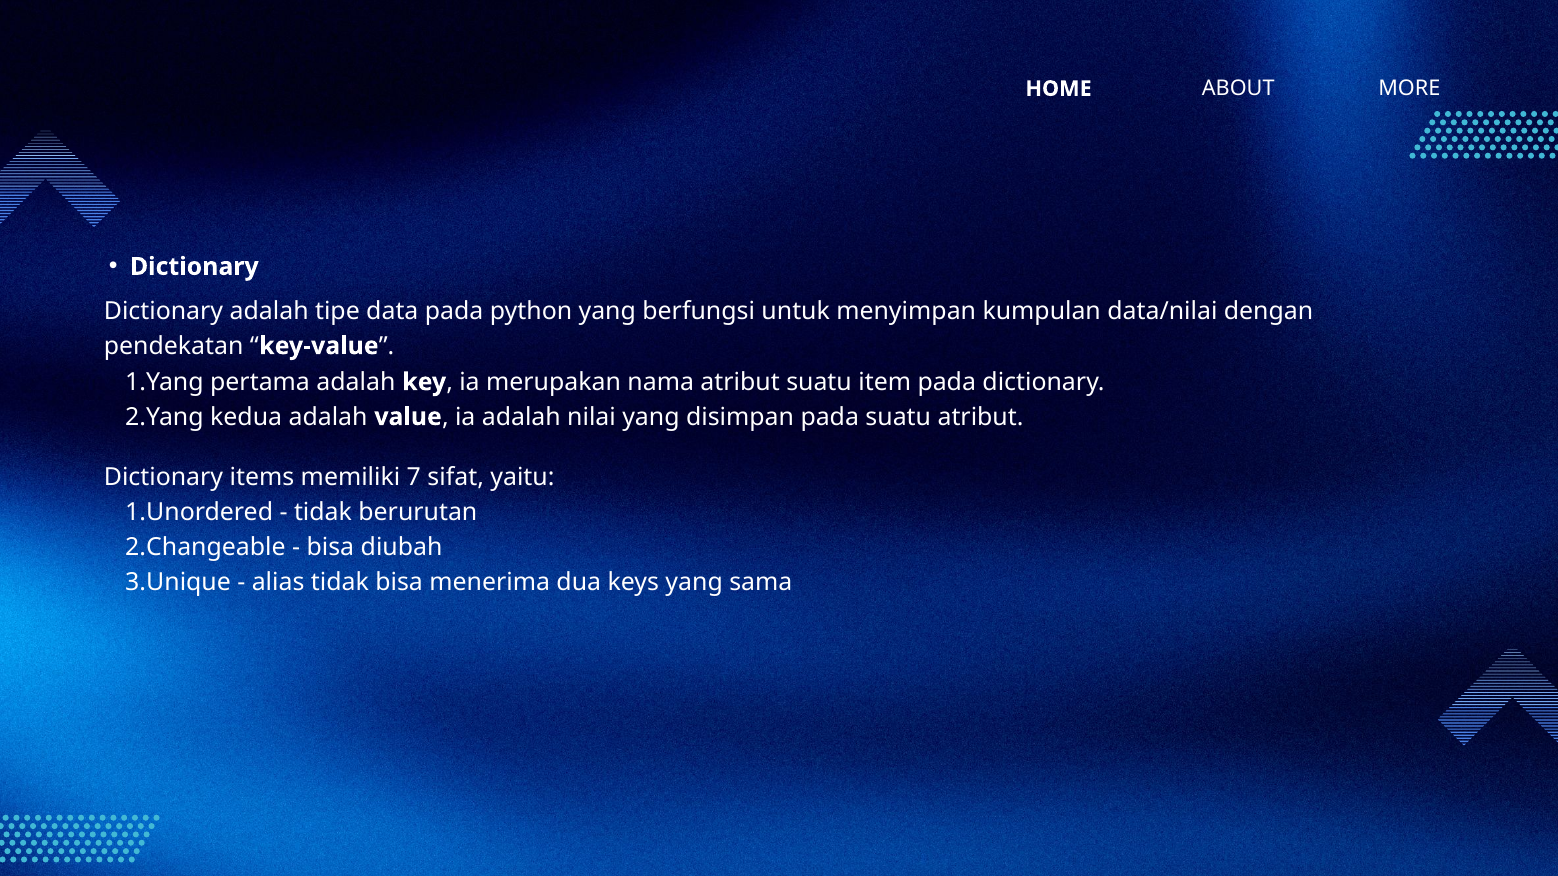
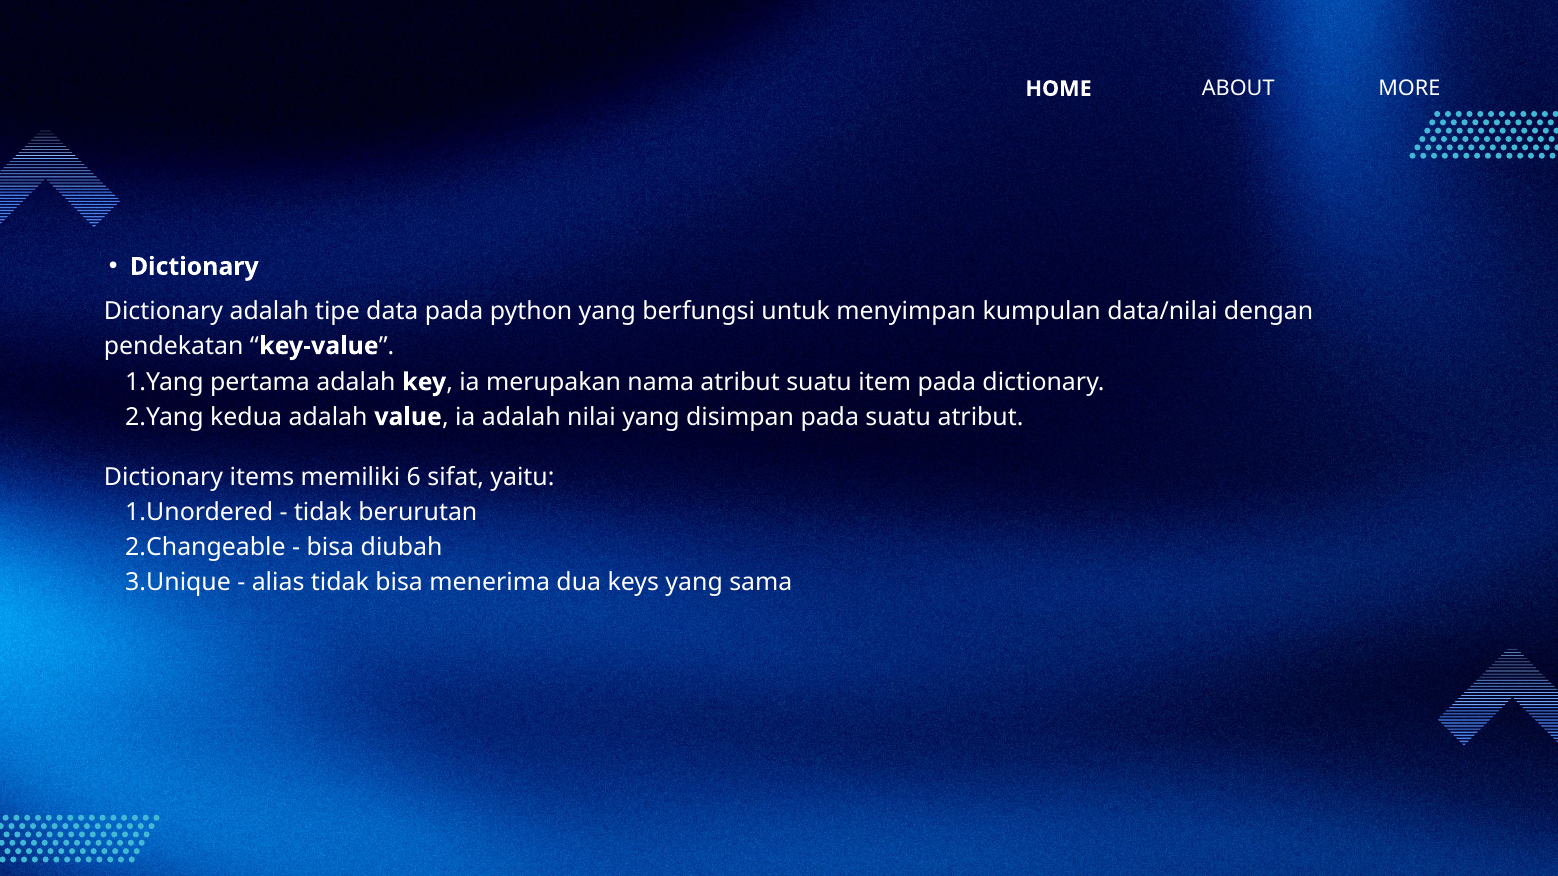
7: 7 -> 6 (414, 478)
